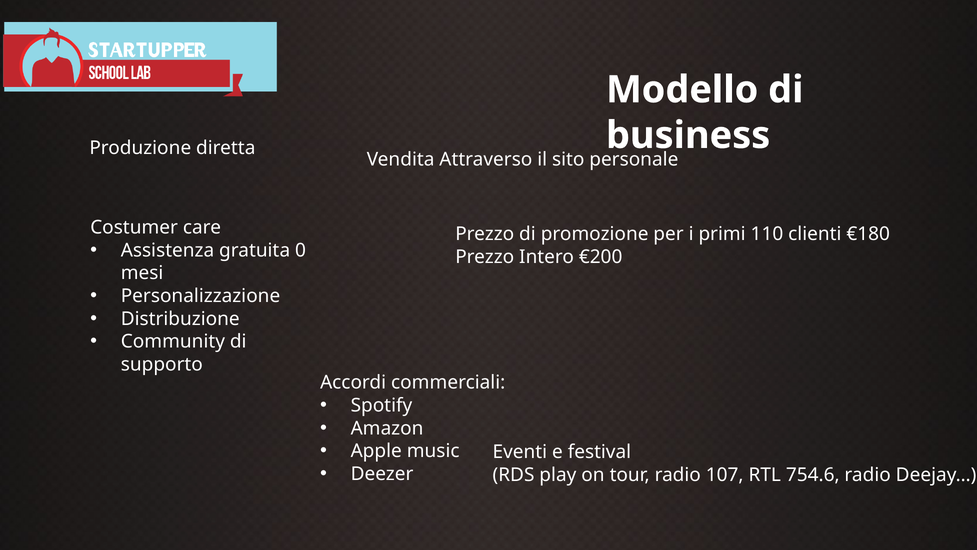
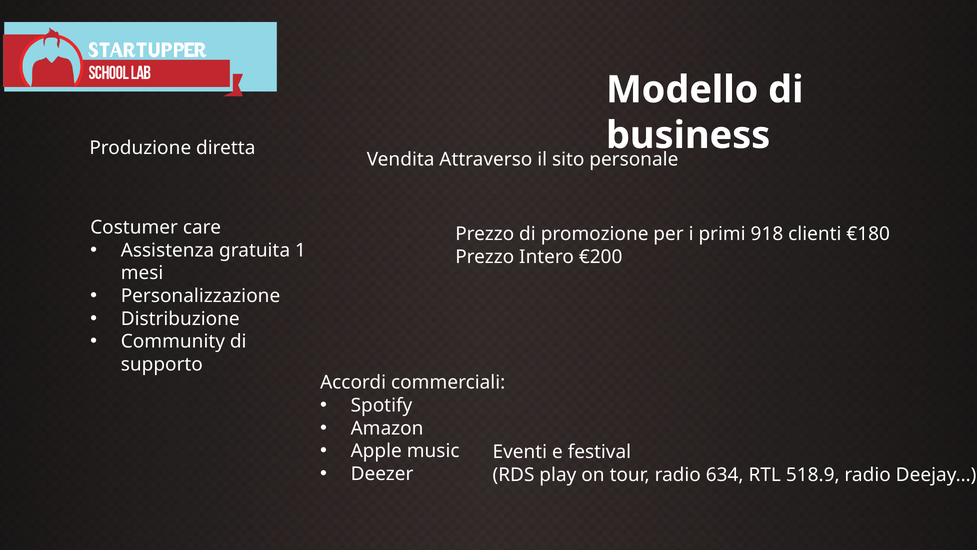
110: 110 -> 918 (767, 234)
0: 0 -> 1 (301, 250)
107: 107 -> 634 (725, 475)
754.6: 754.6 -> 518.9 (813, 475)
